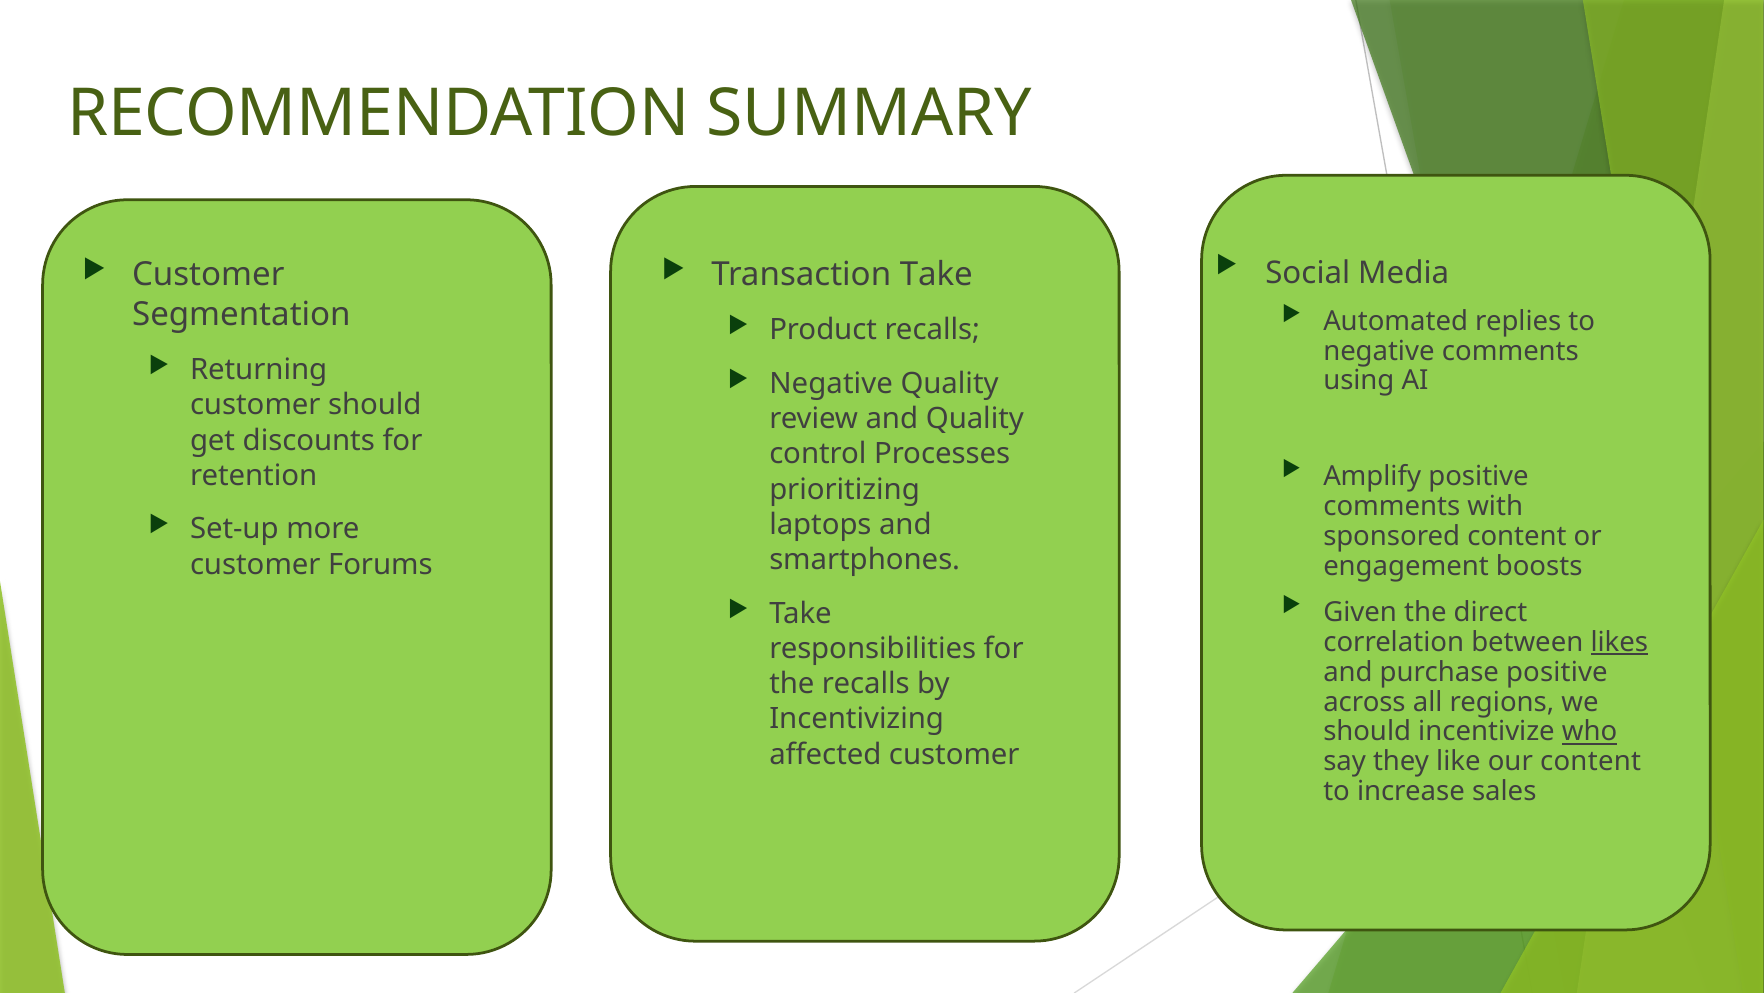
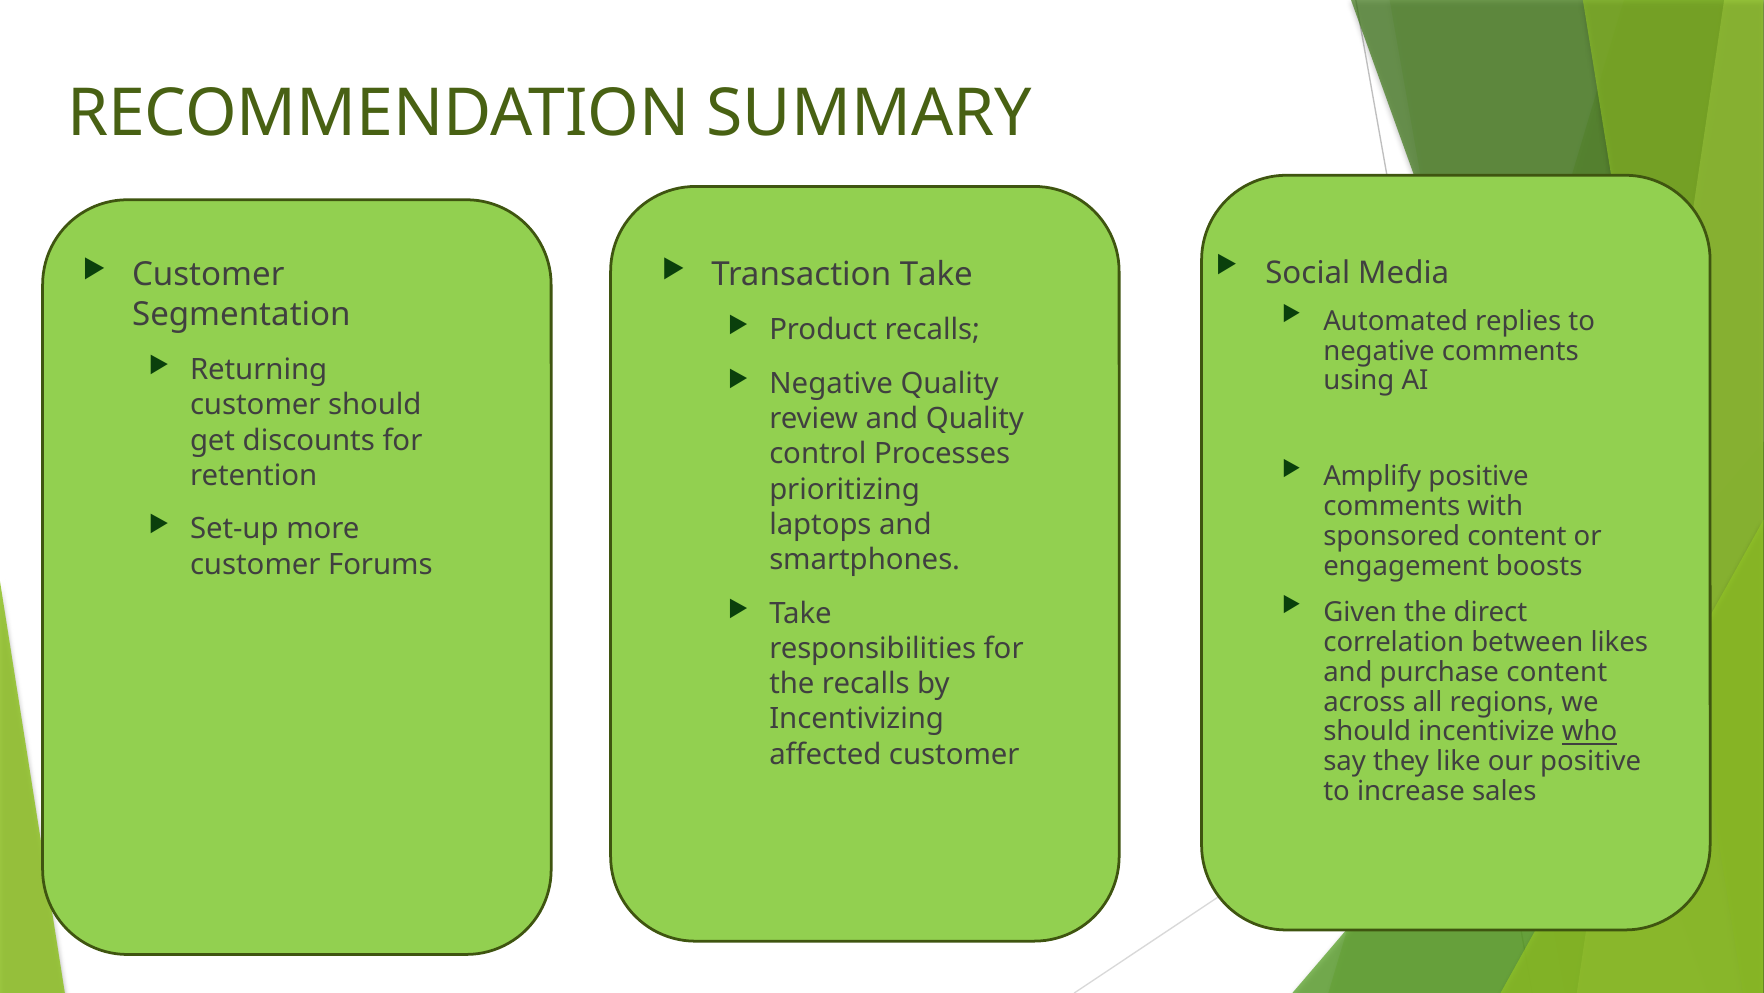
likes underline: present -> none (1619, 642)
purchase positive: positive -> content (1557, 672)
our content: content -> positive (1591, 761)
